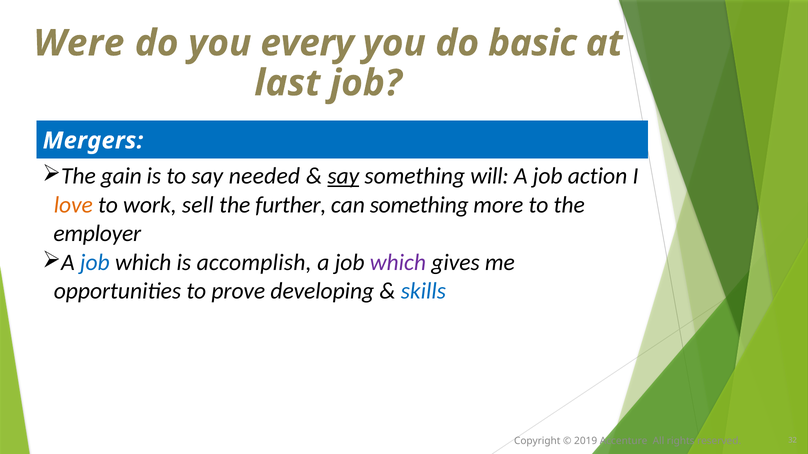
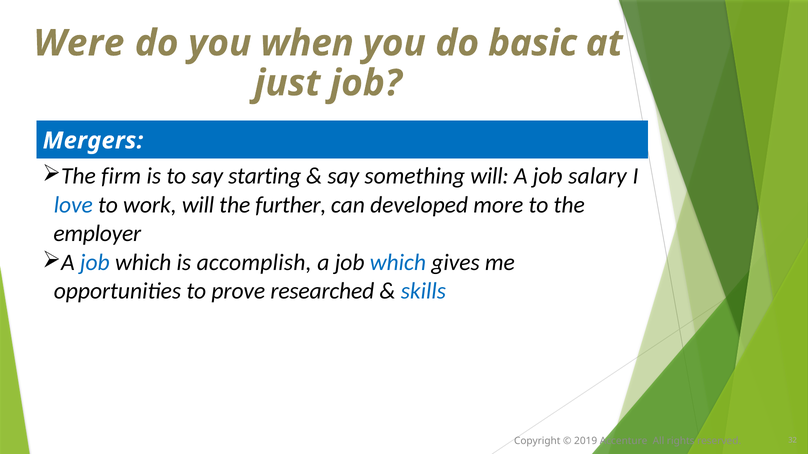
every: every -> when (307, 43)
last: last -> just (287, 83)
gain: gain -> firm (121, 176)
needed: needed -> starting (265, 176)
say underline: present -> none (343, 176)
action: action -> salary (597, 176)
love colour: orange -> blue (73, 205)
work sell: sell -> will (198, 205)
can something: something -> developed (419, 205)
which colour: purple -> blue (398, 263)
developing: developing -> researched (322, 291)
